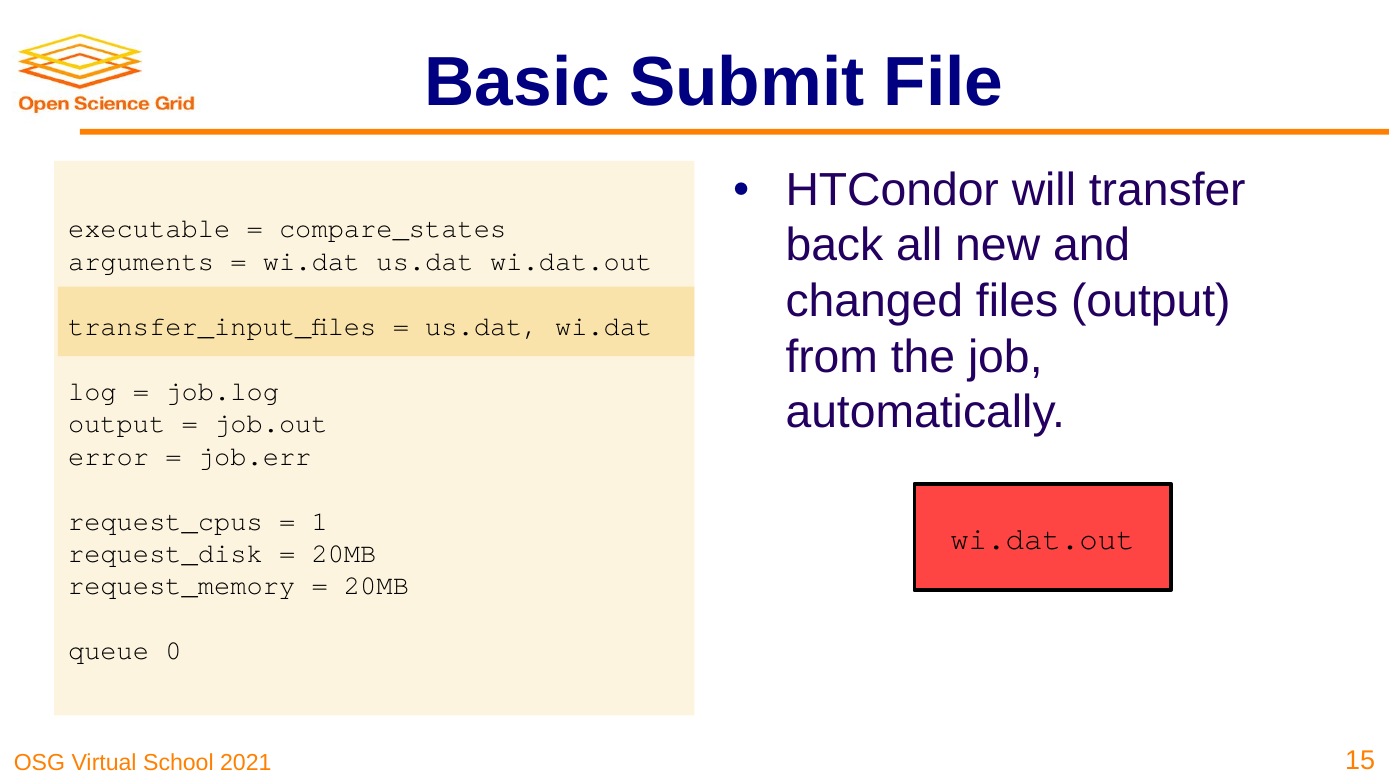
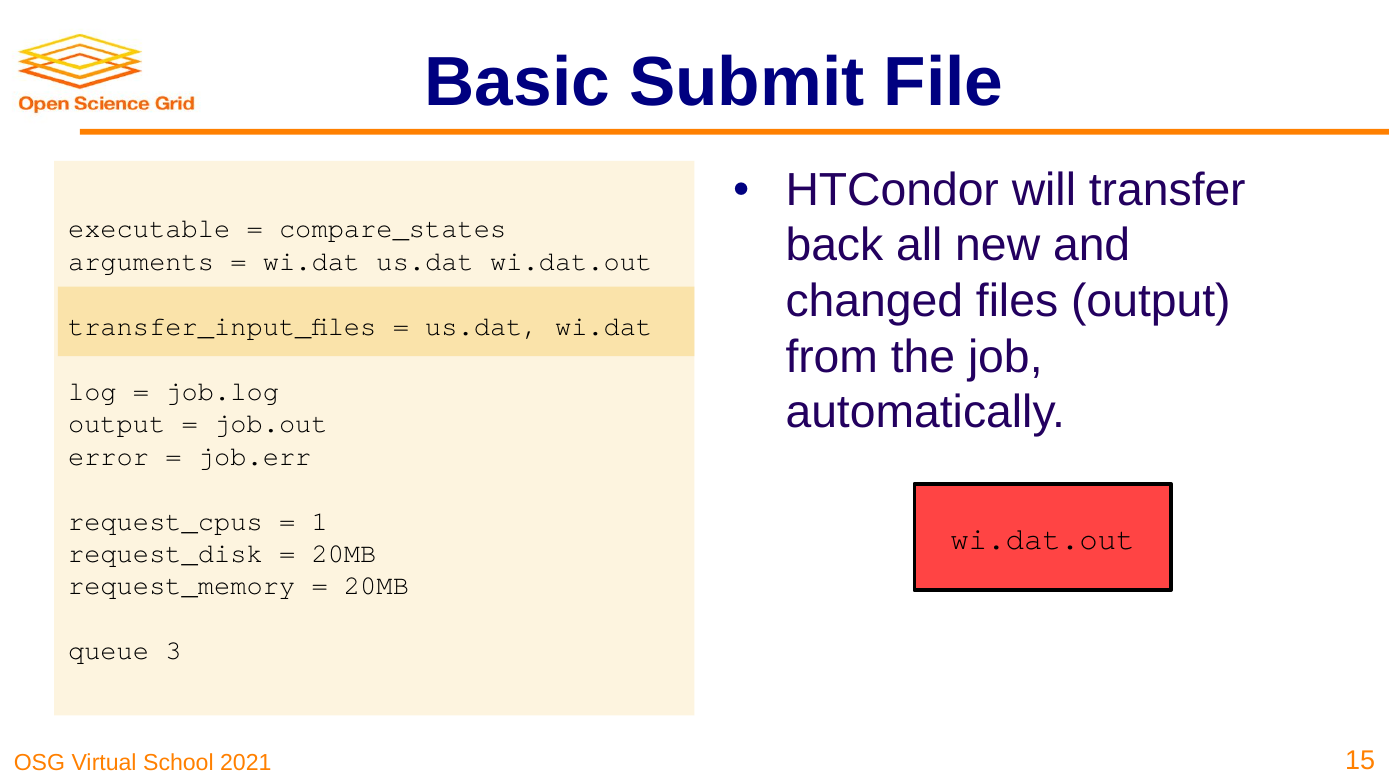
0: 0 -> 3 (174, 650)
